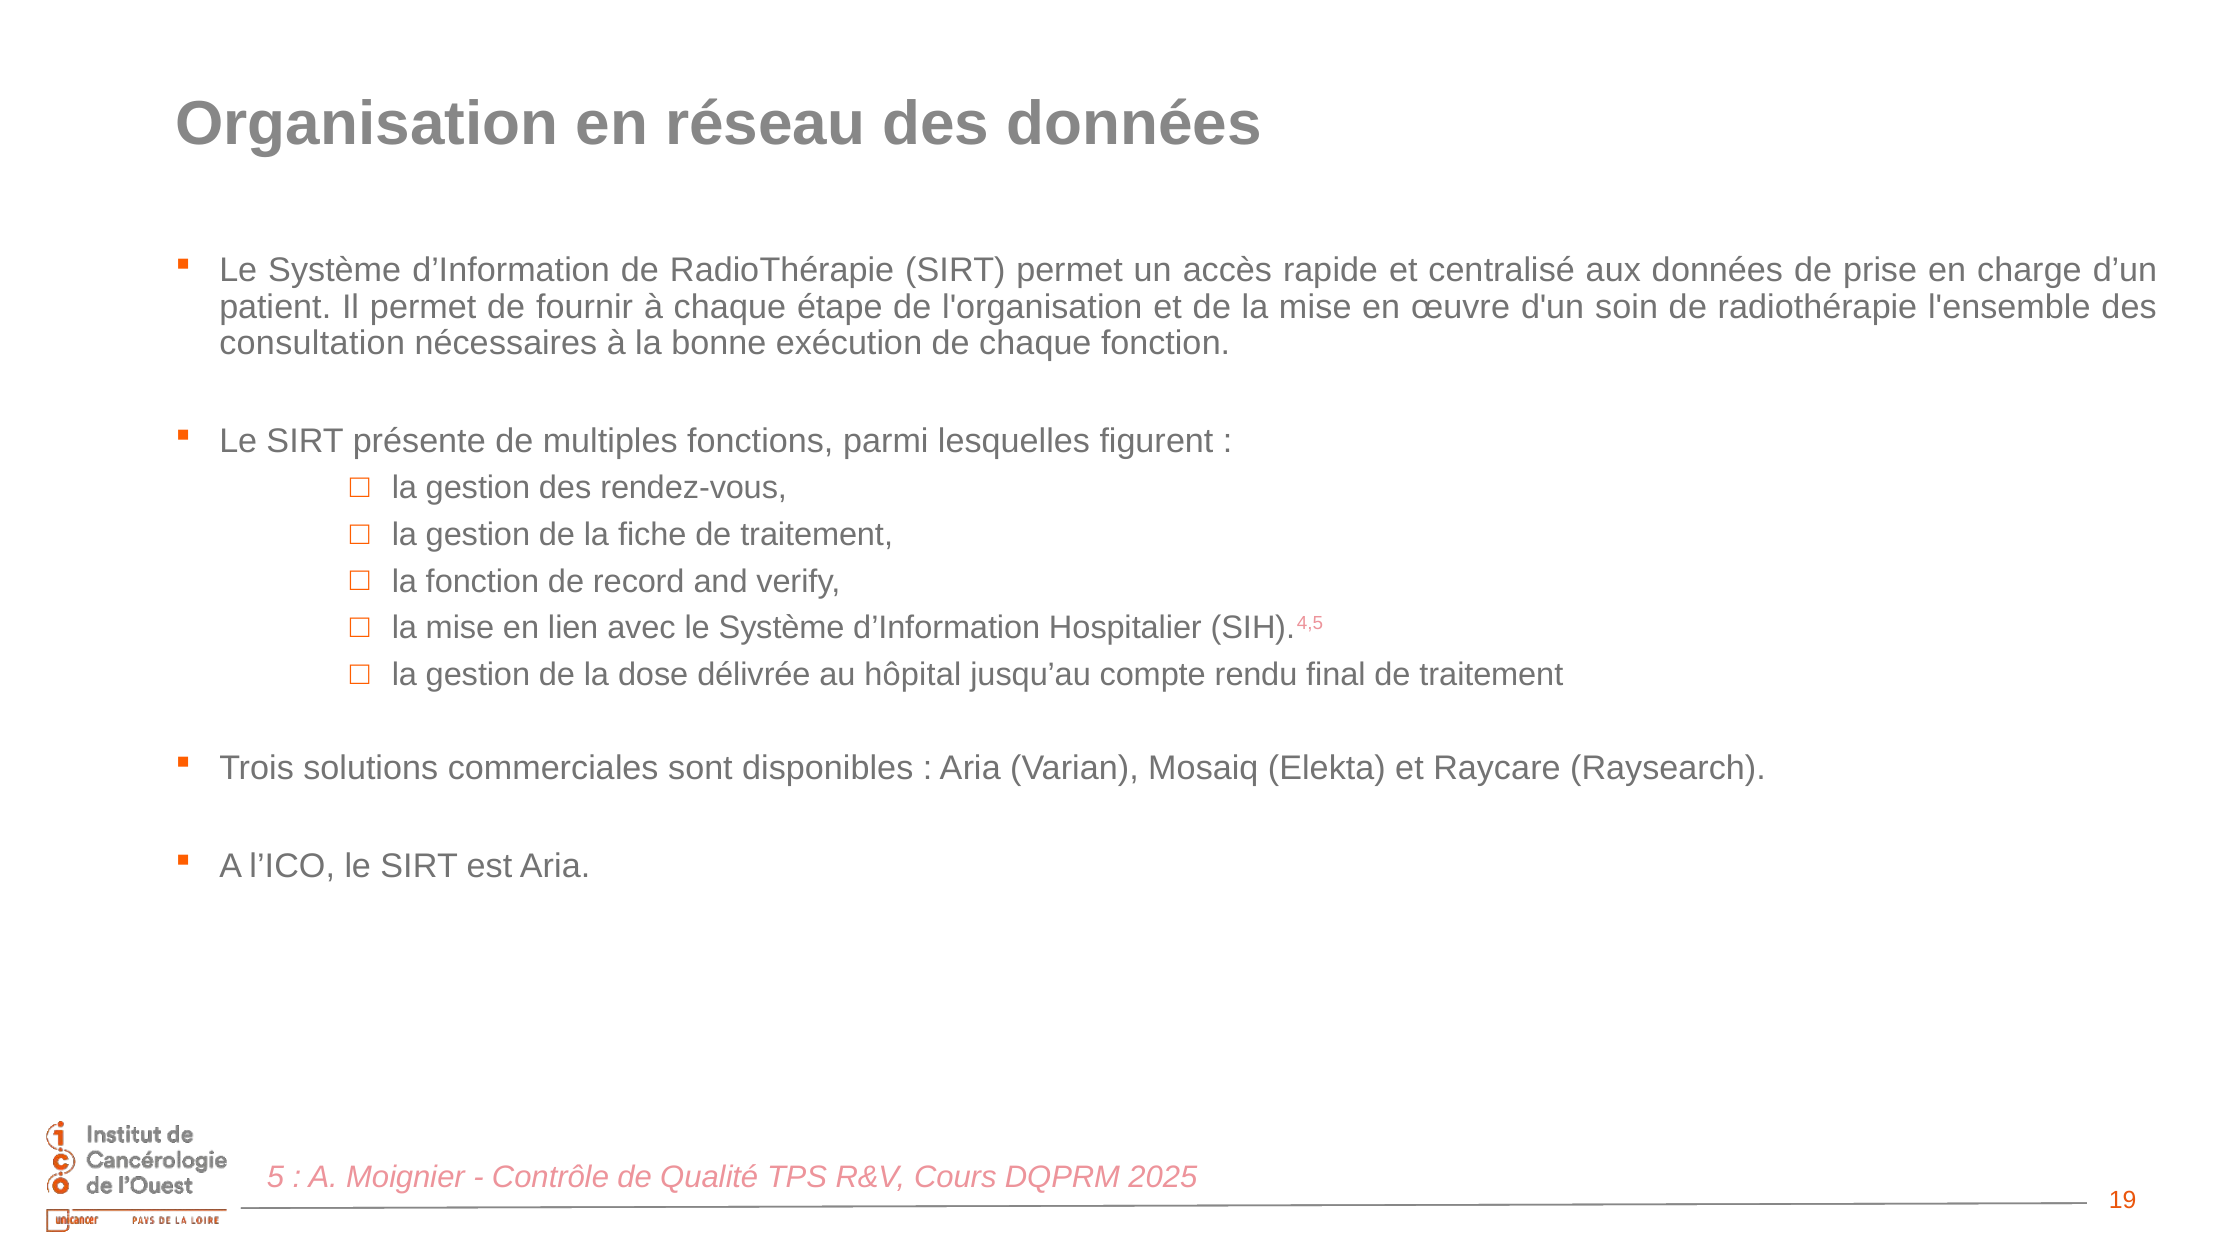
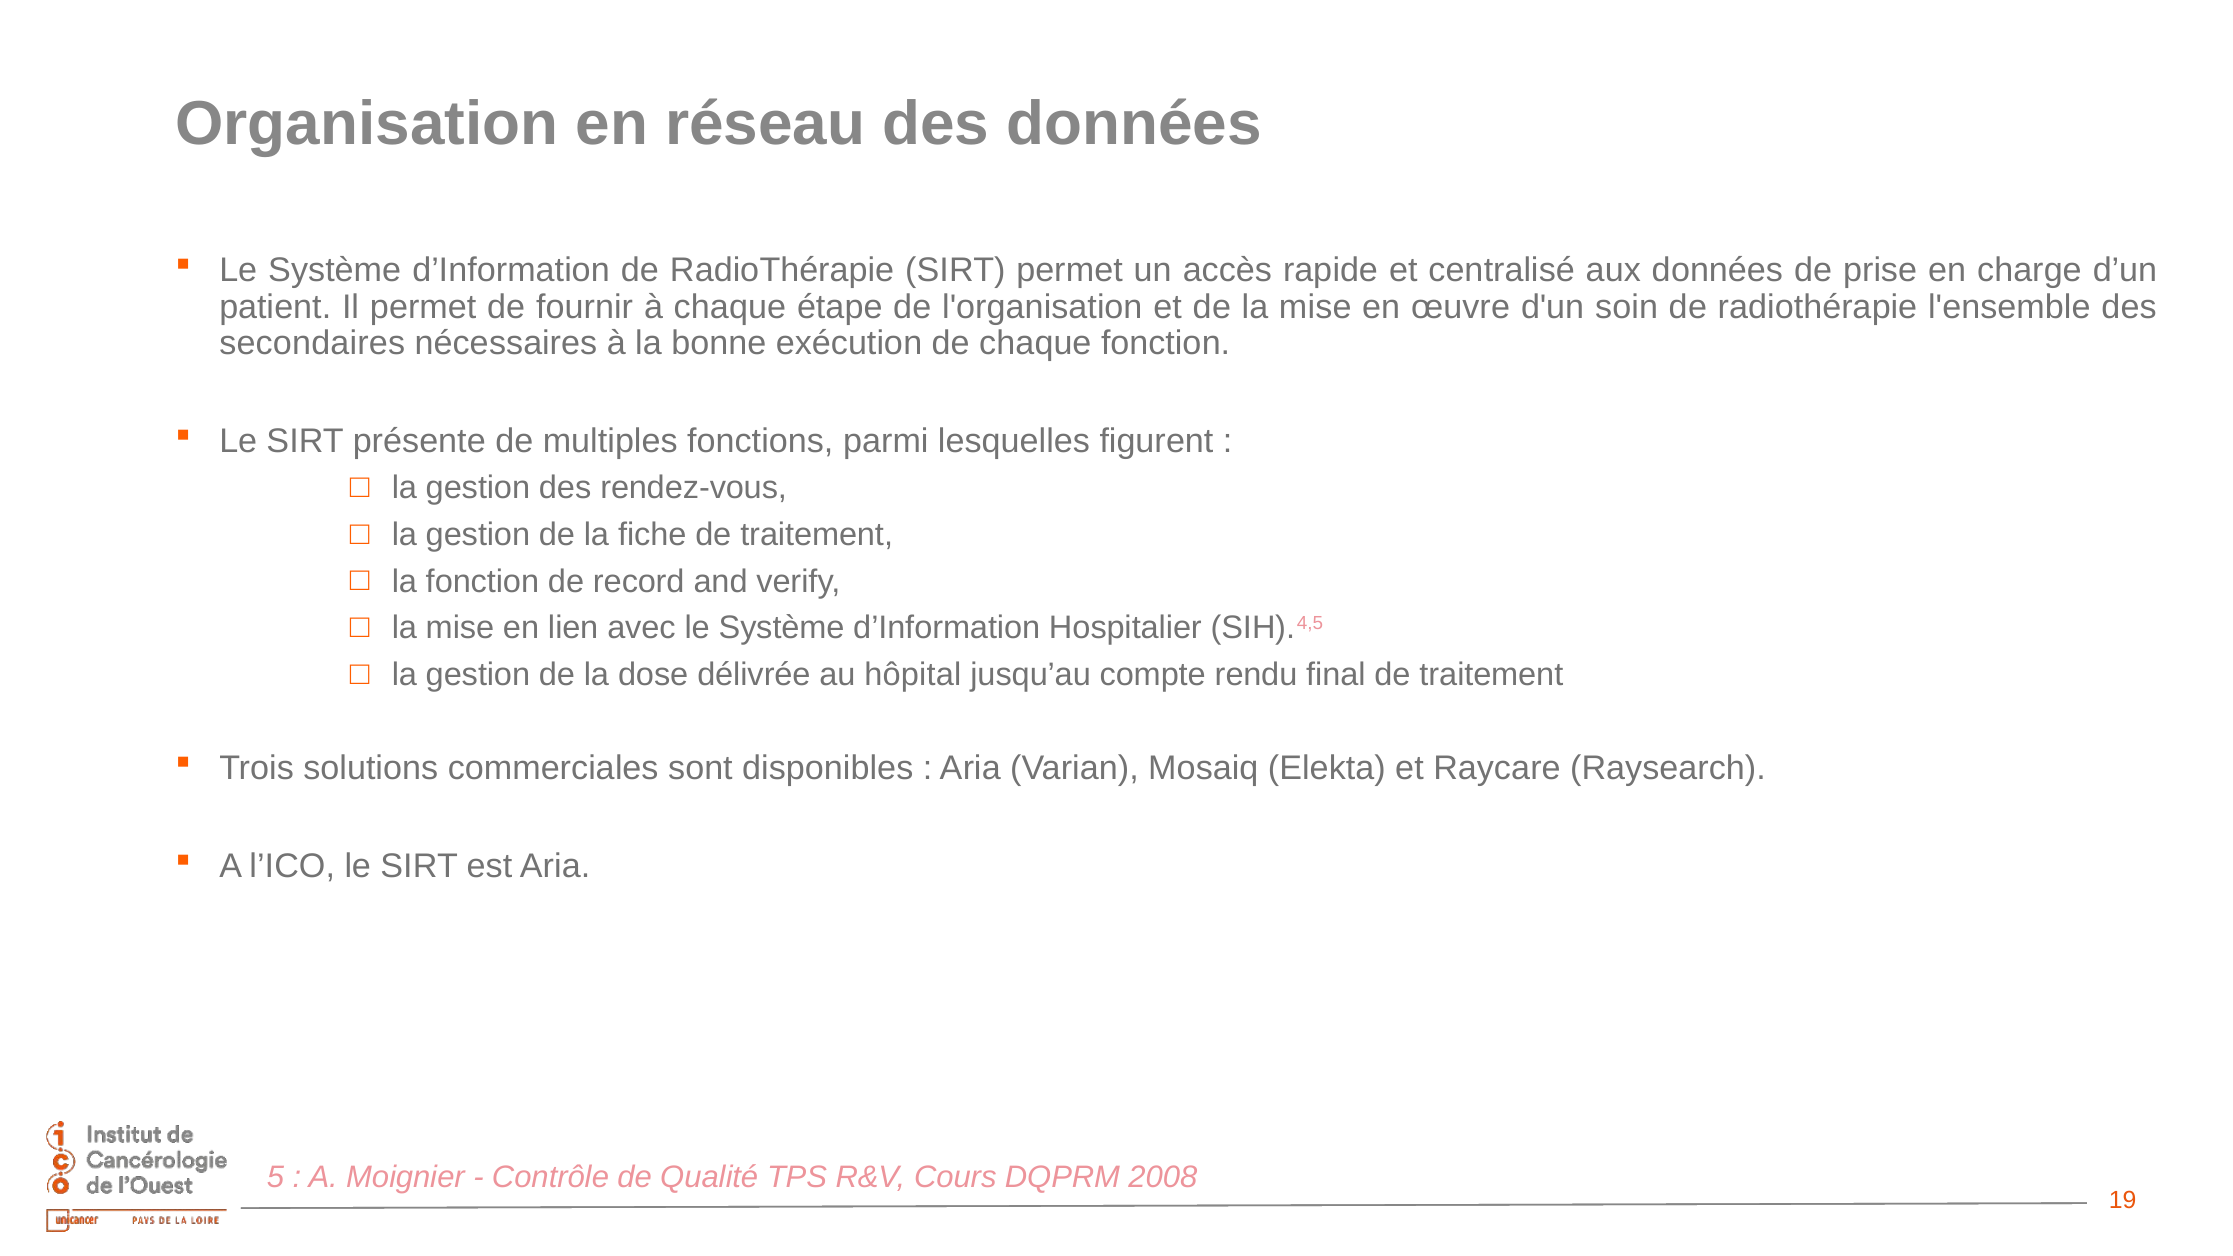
consultation: consultation -> secondaires (312, 344)
2025: 2025 -> 2008 (1163, 1178)
